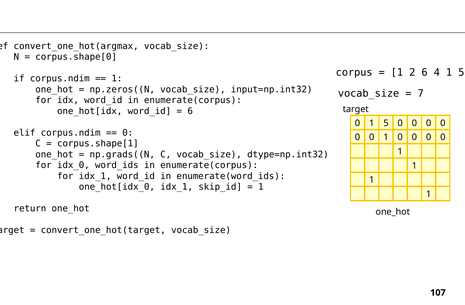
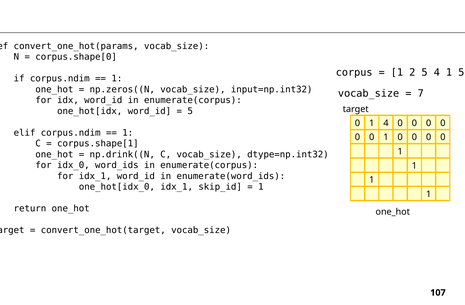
convert_one_hot(argmax: convert_one_hot(argmax -> convert_one_hot(params (76, 46)
2 6: 6 -> 5 (425, 72)
6: 6 -> 5 (190, 111)
0 1 5: 5 -> 4 (386, 123)
0: 0 -> 1 (128, 133)
np.grads((N: np.grads((N -> np.drink((N (122, 155)
